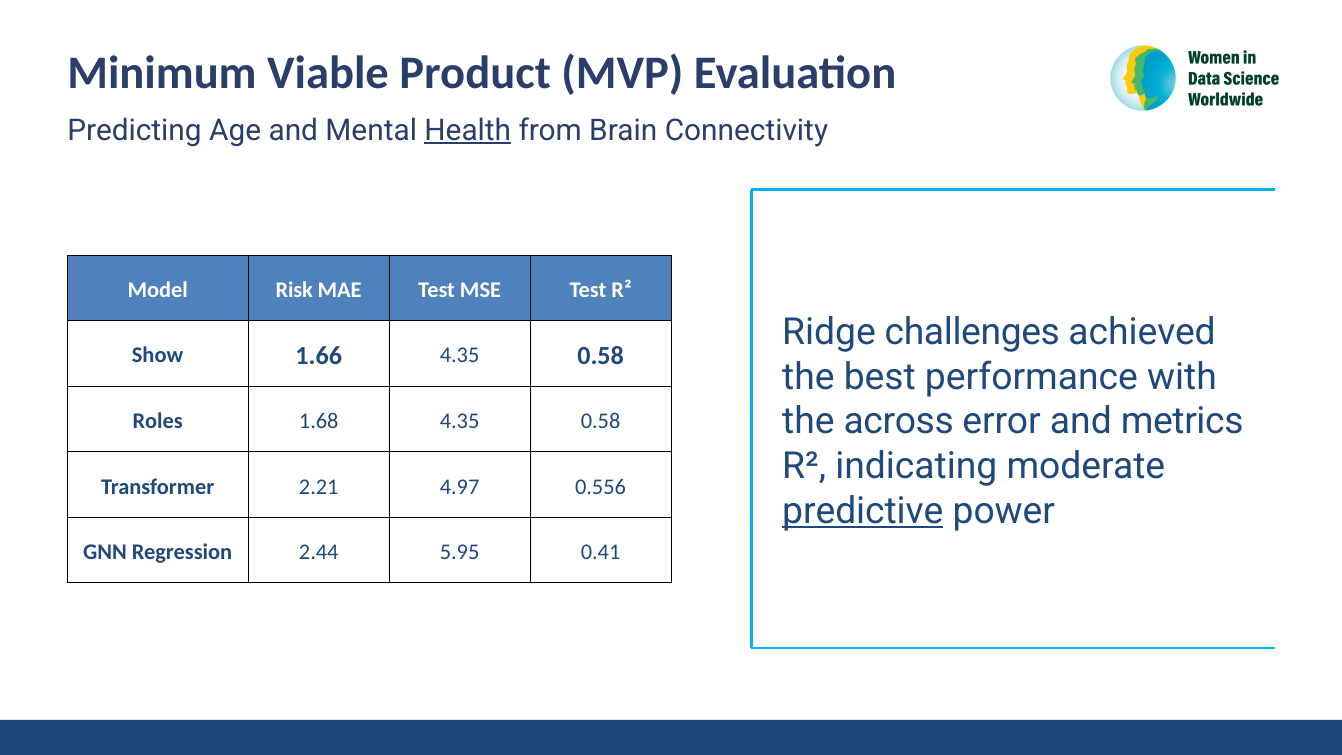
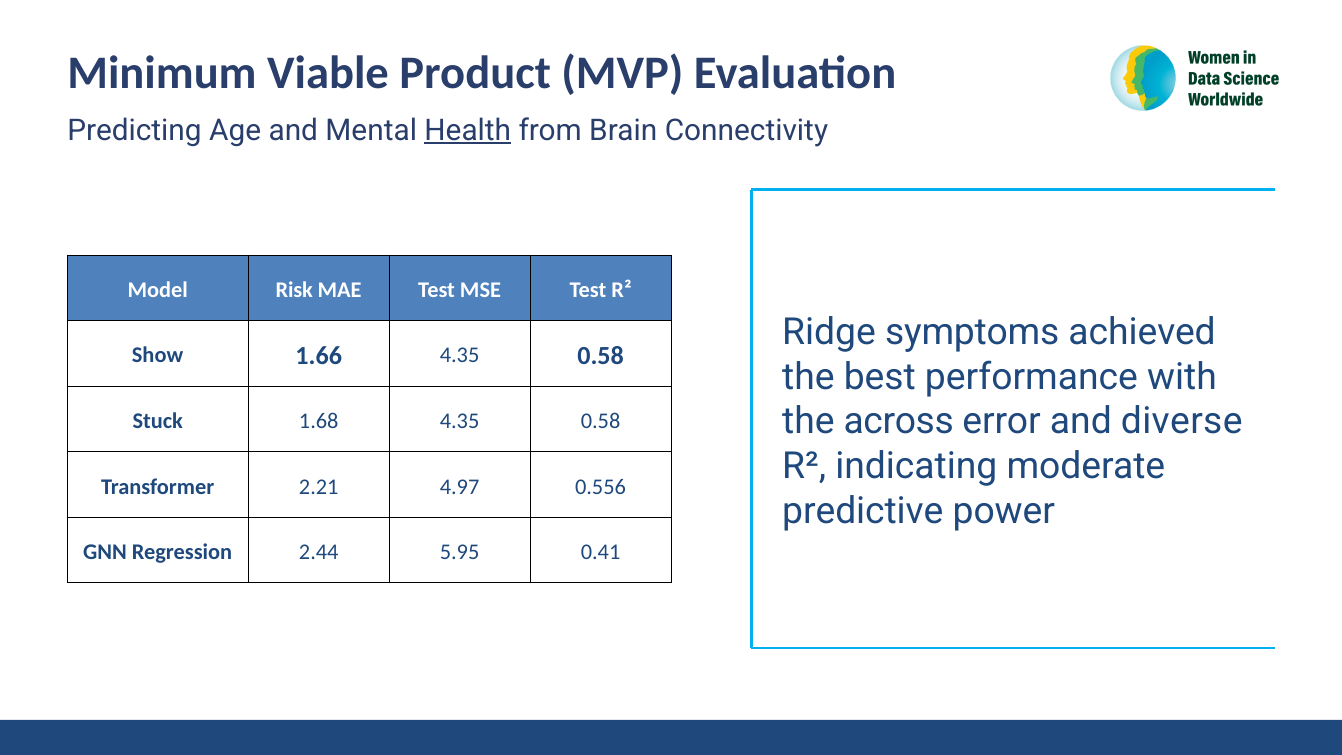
challenges: challenges -> symptoms (972, 332)
metrics: metrics -> diverse (1182, 421)
Roles: Roles -> Stuck (158, 421)
predictive underline: present -> none (863, 511)
